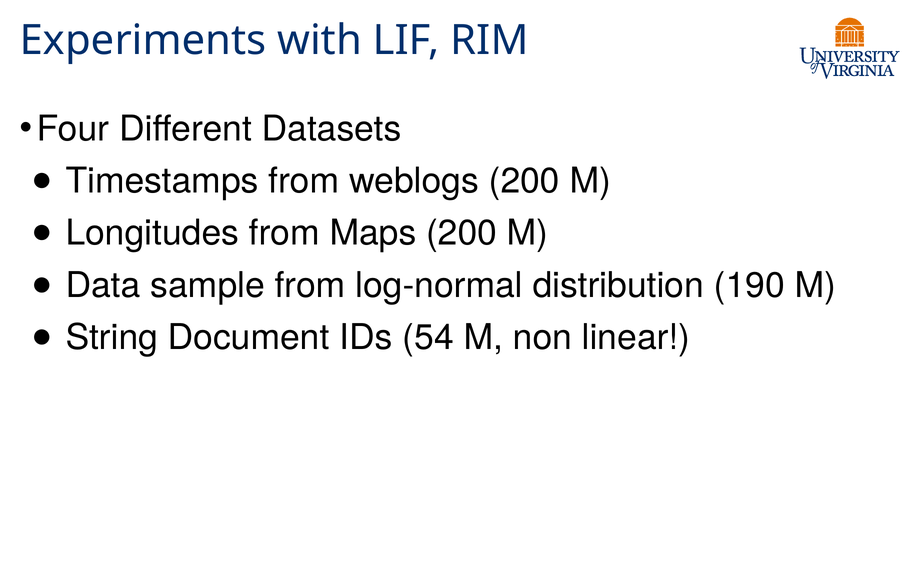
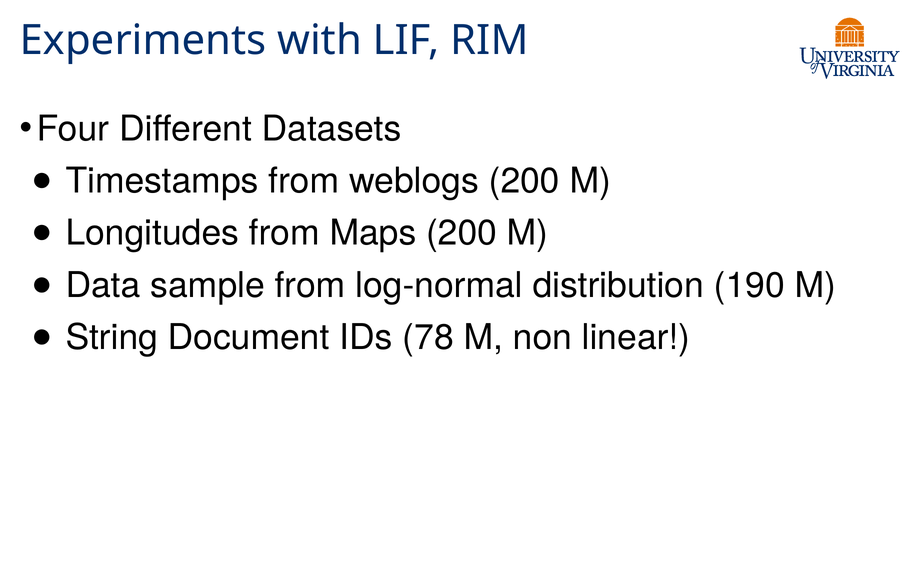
54: 54 -> 78 (428, 338)
